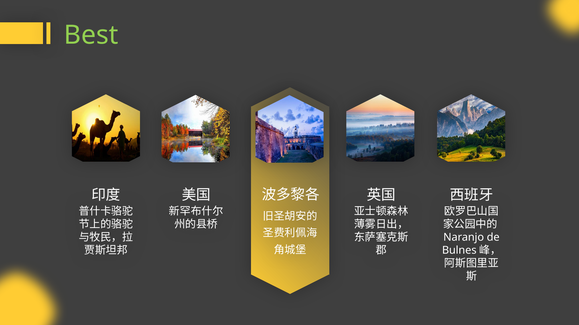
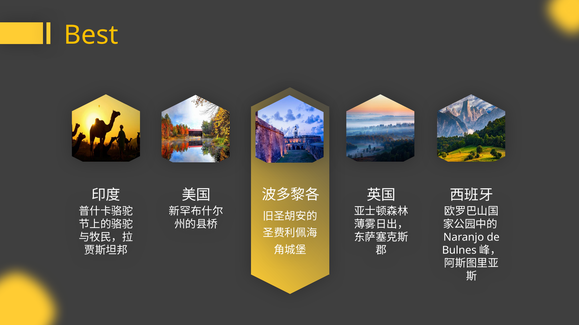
Best colour: light green -> yellow (91, 35)
